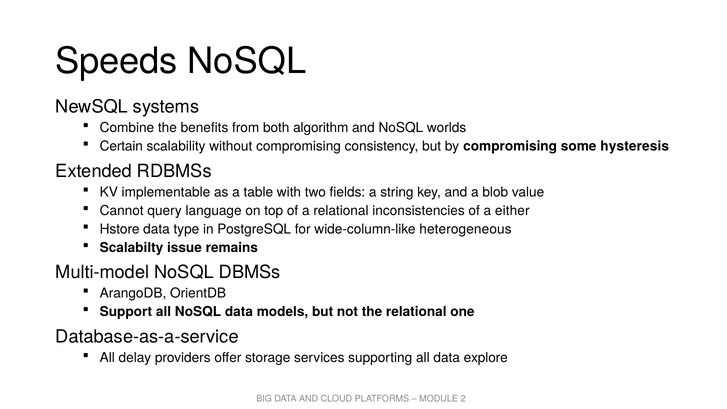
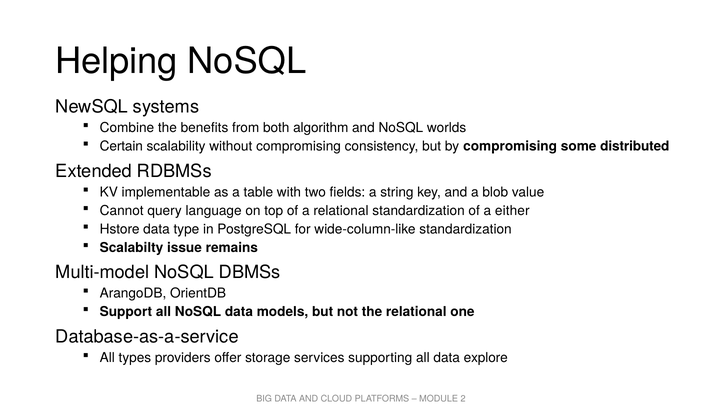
Speeds: Speeds -> Helping (116, 61)
hysteresis: hysteresis -> distributed (635, 146)
relational inconsistencies: inconsistencies -> standardization (419, 211)
wide-column-like heterogeneous: heterogeneous -> standardization (465, 229)
delay: delay -> types (135, 358)
